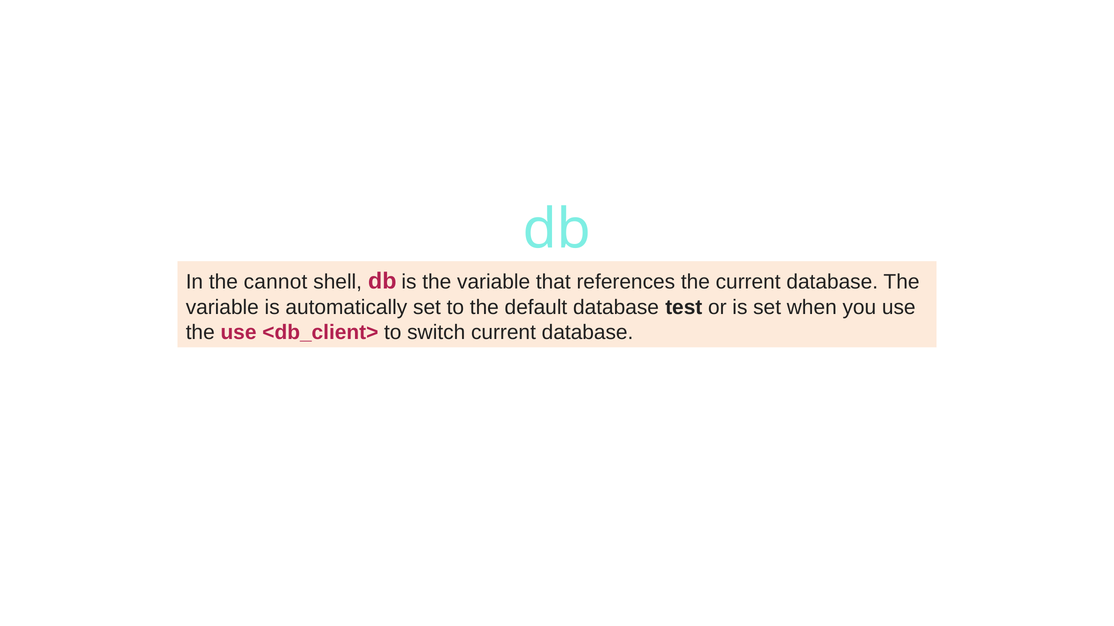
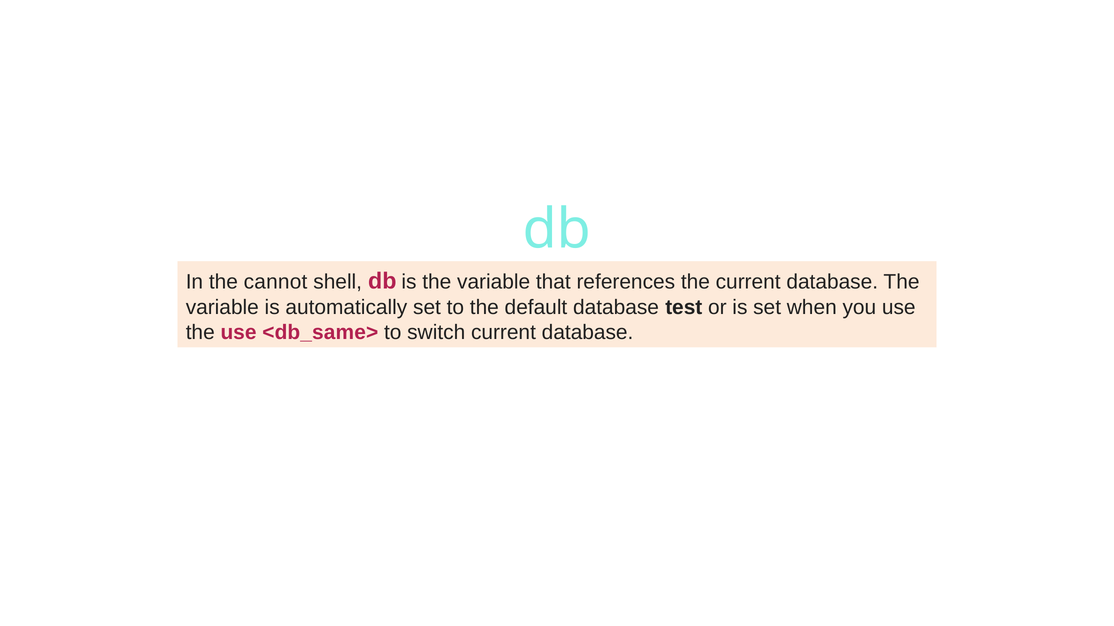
<db_client>: <db_client> -> <db_same> (320, 333)
